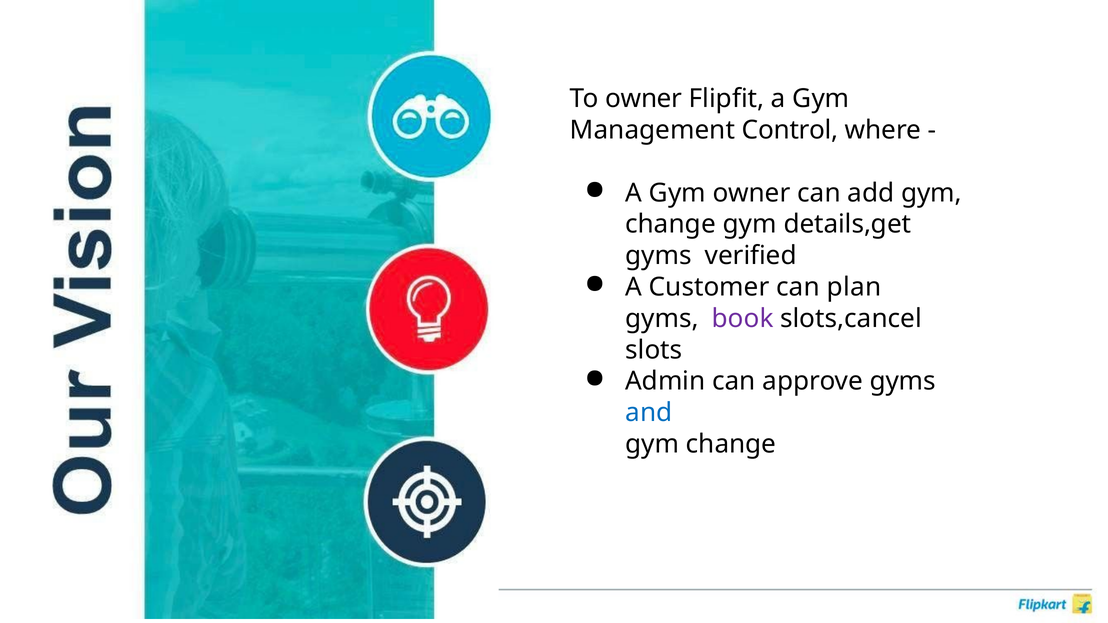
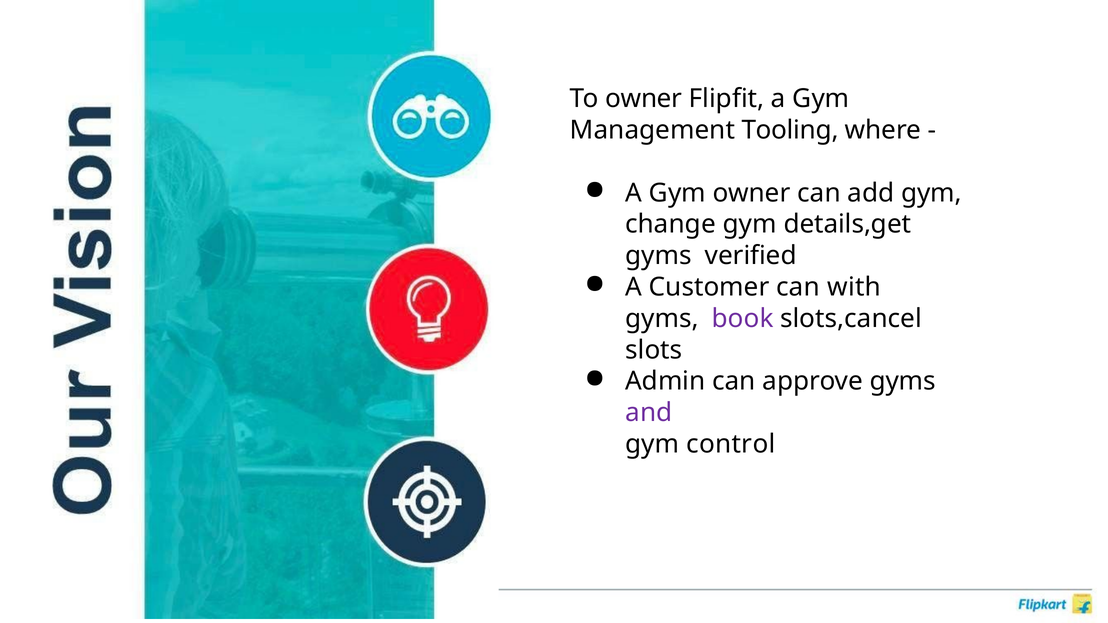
Control: Control -> Tooling (790, 130)
plan: plan -> with (854, 287)
and colour: blue -> purple (649, 413)
change: change -> control (731, 444)
